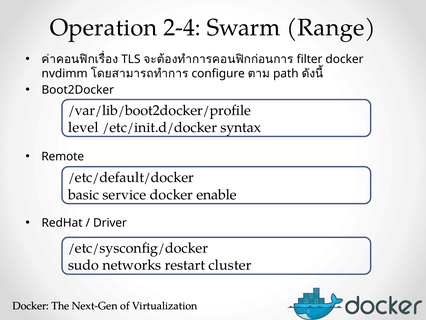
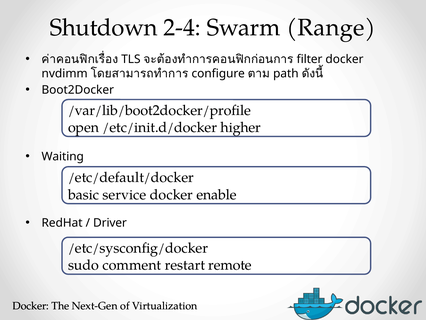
Operation: Operation -> Shutdown (104, 28)
level: level -> open (84, 127)
syntax: syntax -> higher (241, 127)
Remote: Remote -> Waiting (63, 156)
networks: networks -> comment (132, 265)
cluster: cluster -> remote (230, 265)
